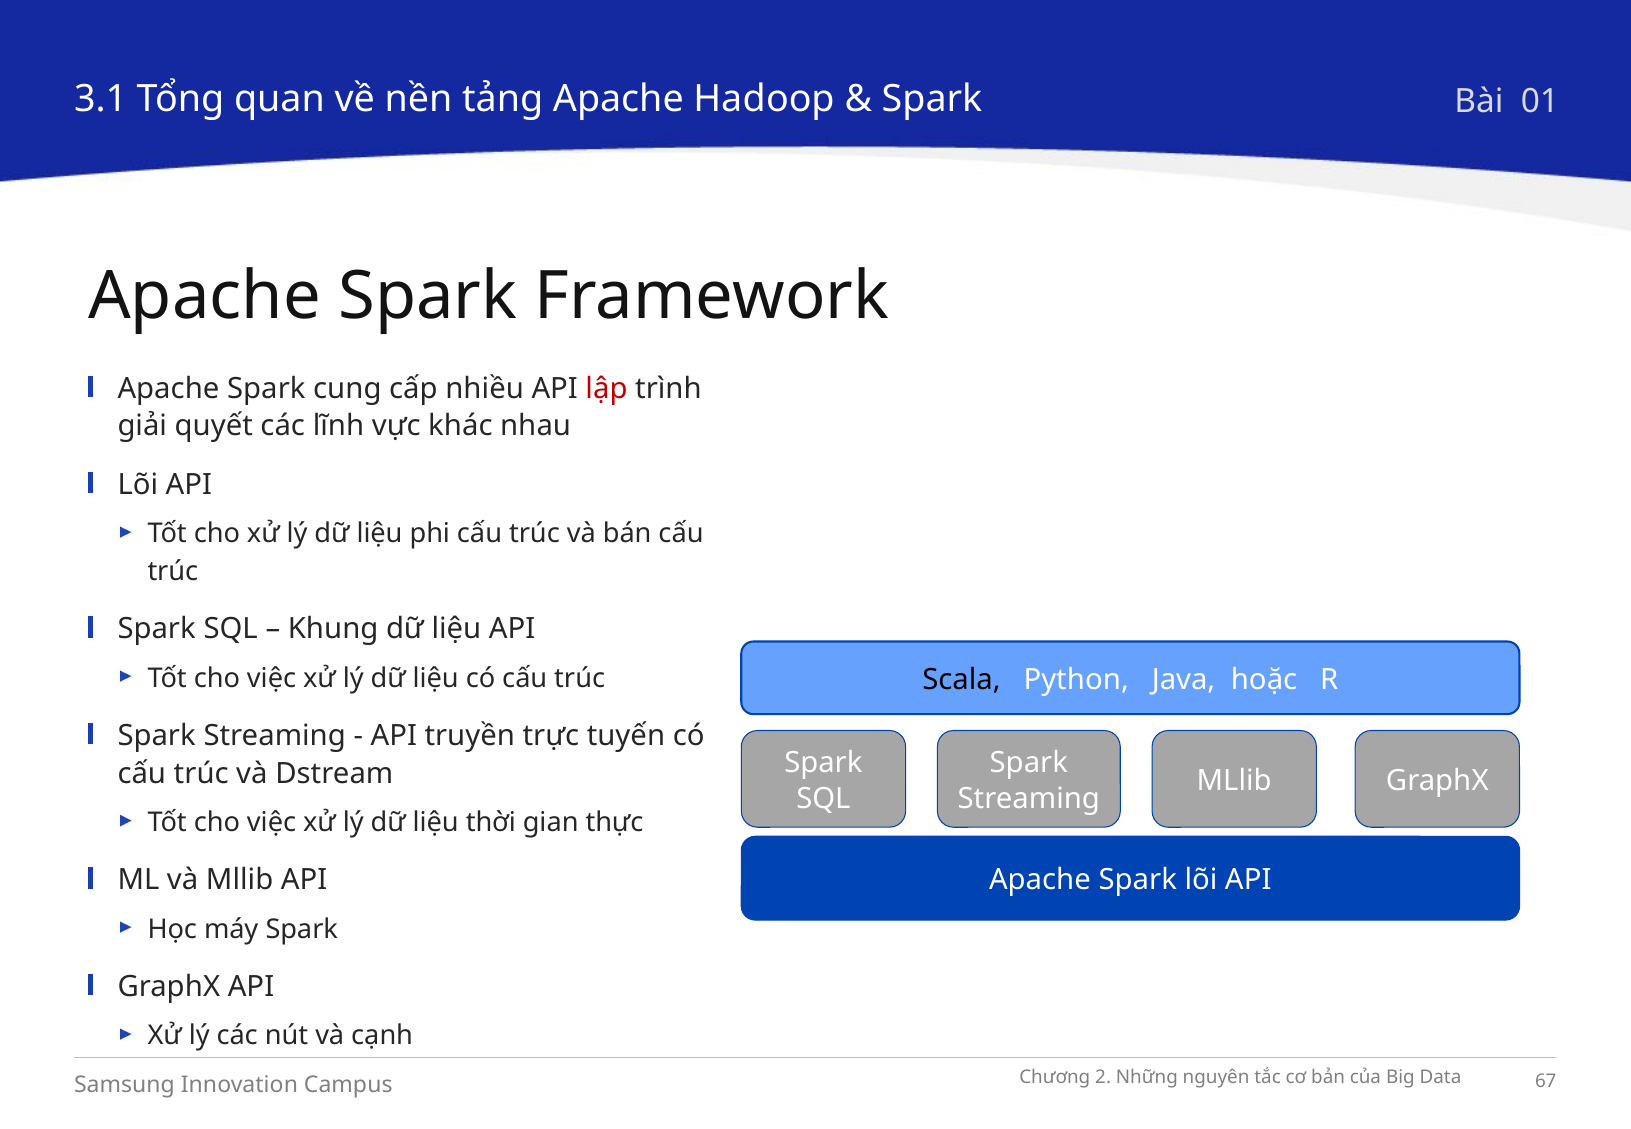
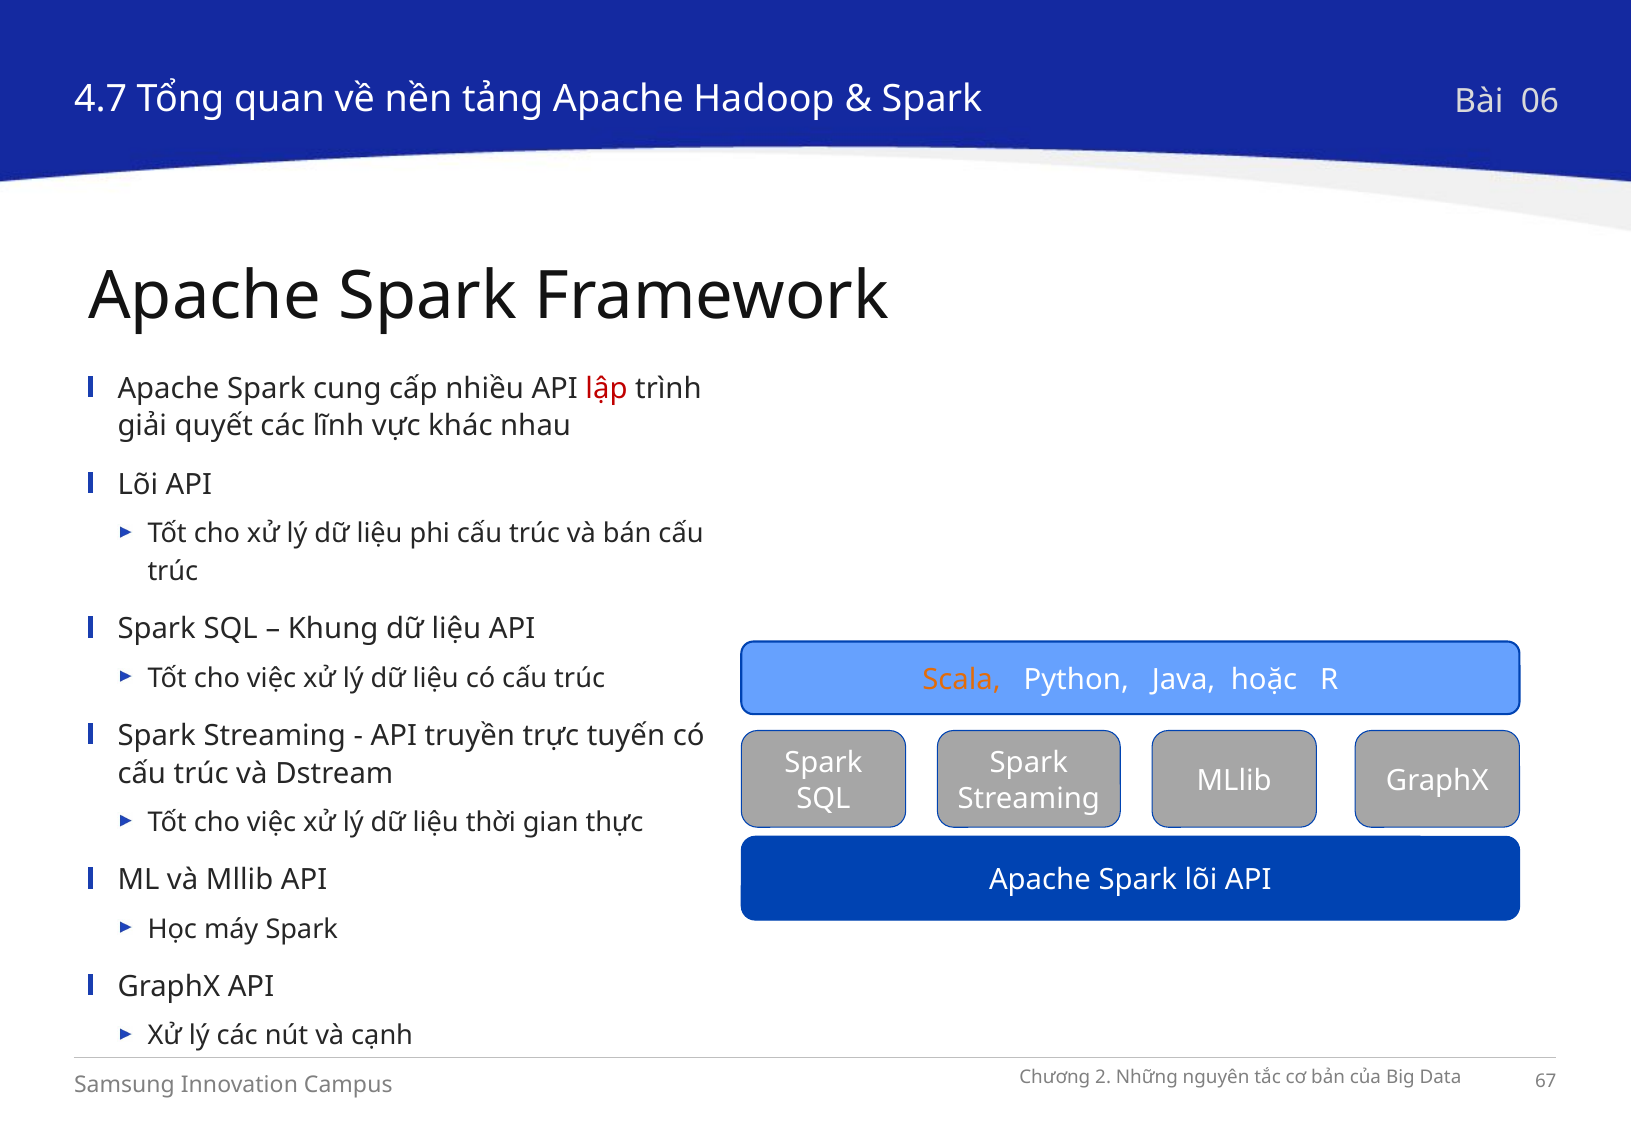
3.1: 3.1 -> 4.7 (101, 99)
01: 01 -> 06 (1540, 102)
Scala colour: black -> orange (961, 680)
